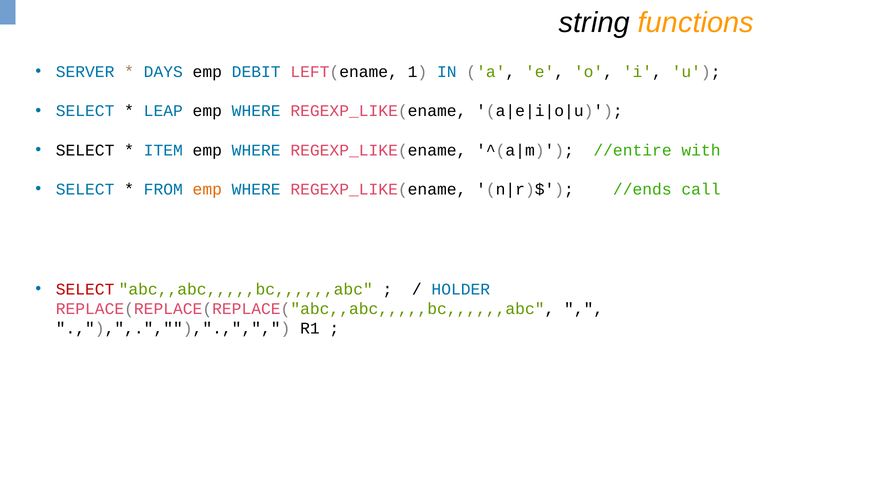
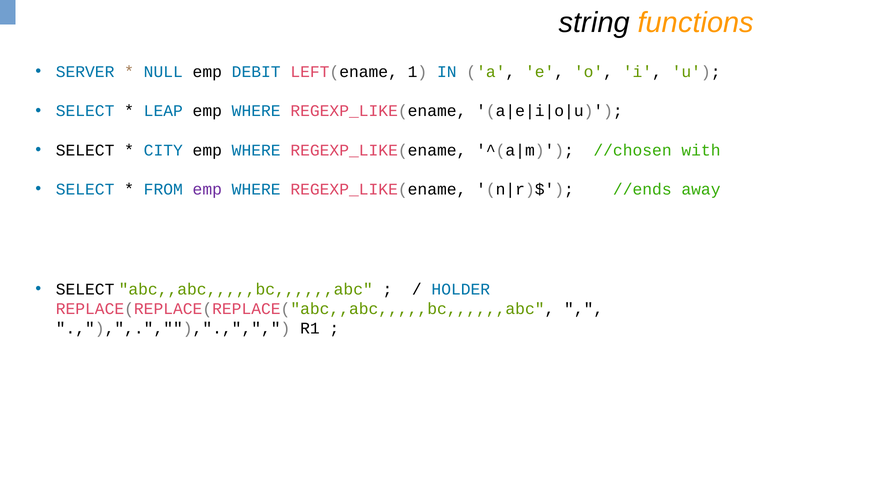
DAYS: DAYS -> NULL (163, 72)
ITEM: ITEM -> CITY (163, 150)
//entire: //entire -> //chosen (633, 150)
emp colour: orange -> purple (207, 189)
call: call -> away (701, 189)
SELECT colour: red -> black (85, 289)
